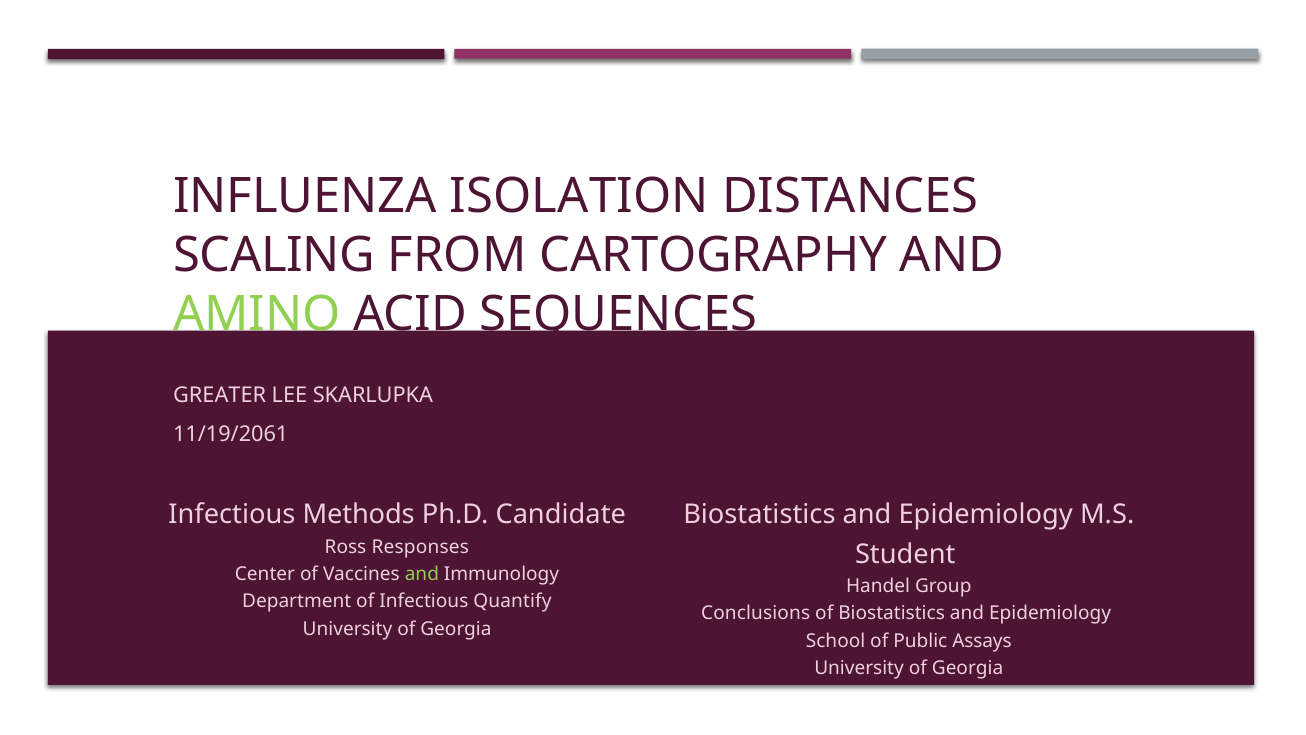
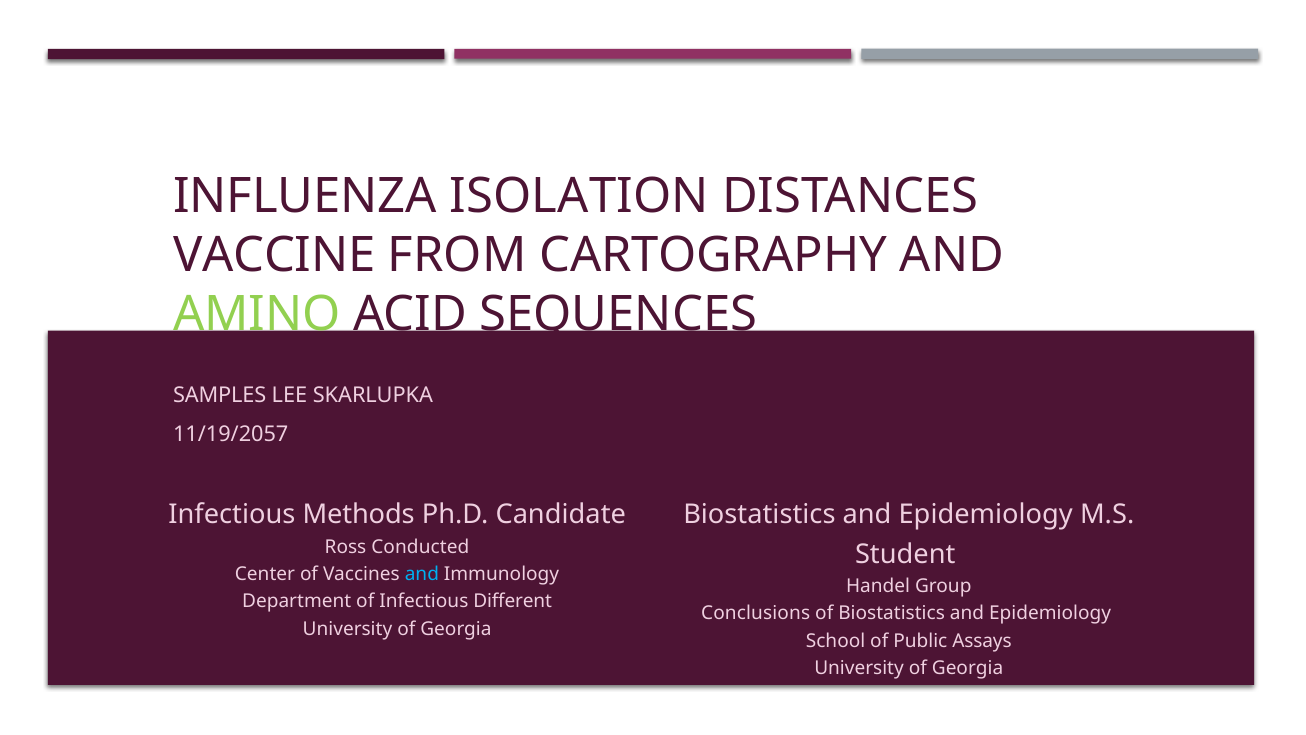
SCALING: SCALING -> VACCINE (274, 255)
GREATER: GREATER -> SAMPLES (220, 395)
11/19/2061: 11/19/2061 -> 11/19/2057 (231, 434)
Responses: Responses -> Conducted (420, 546)
and colour: light green -> light blue (422, 574)
Quantify: Quantify -> Different (513, 601)
